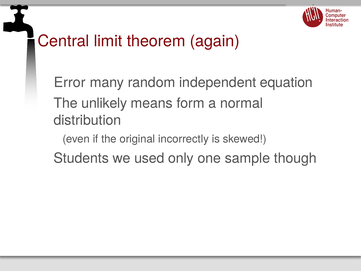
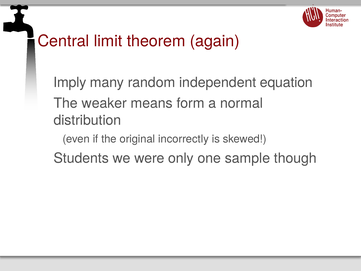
Error: Error -> Imply (70, 82)
unlikely: unlikely -> weaker (104, 103)
used: used -> were (149, 158)
